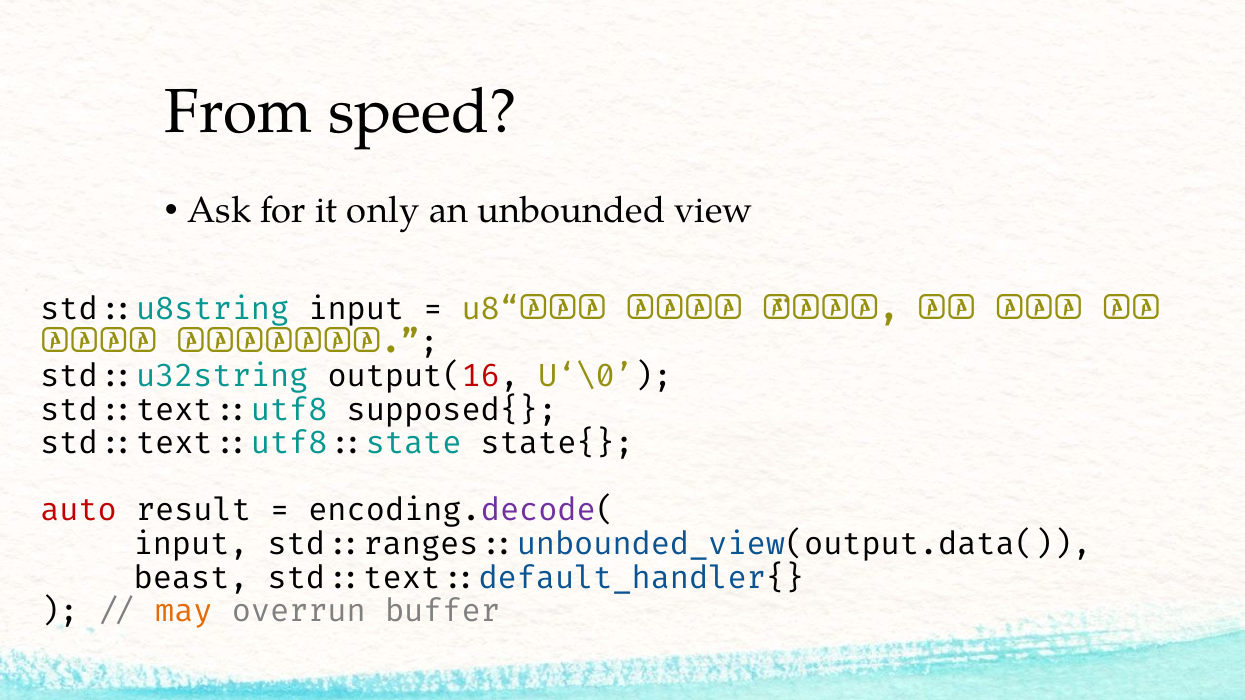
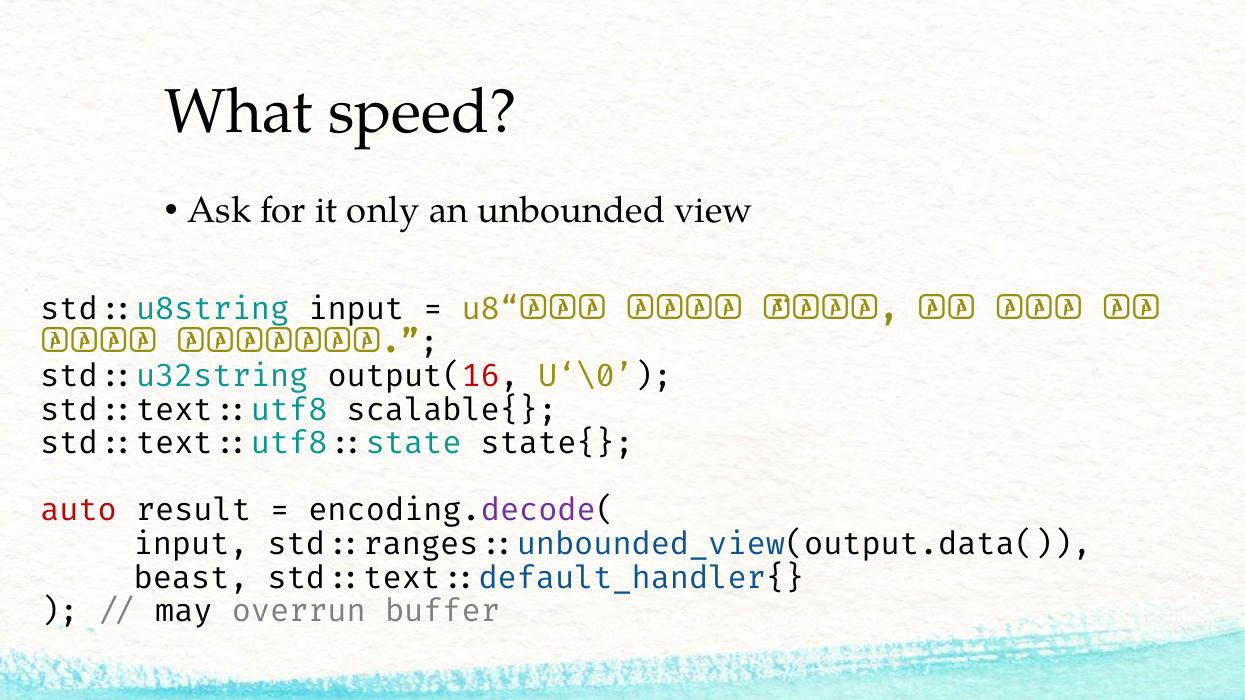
From: From -> What (239, 112)
supposed{: supposed{ -> scalable{ (452, 410)
may colour: orange -> black (184, 612)
